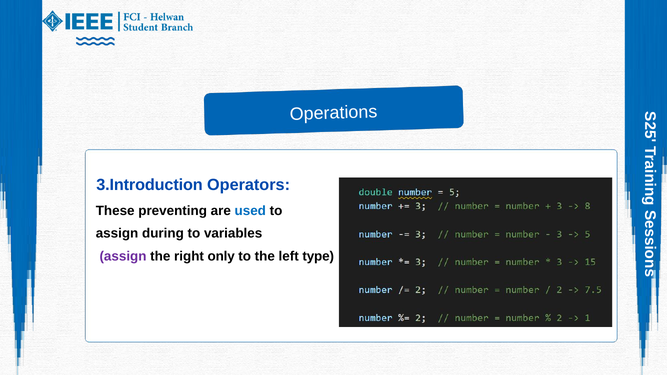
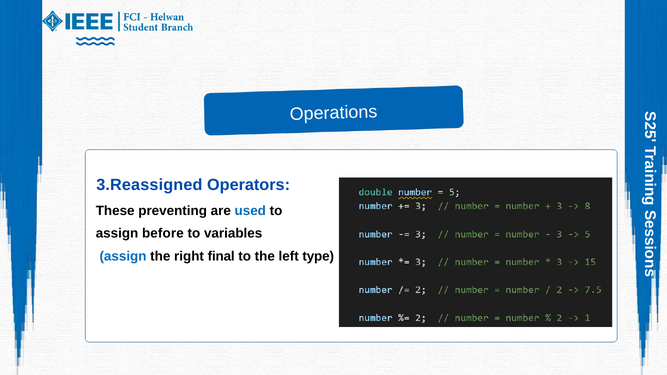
3.Introduction: 3.Introduction -> 3.Reassigned (149, 185)
during: during -> before (163, 234)
assign colour: purple -> blue (123, 256)
only: only -> final (221, 256)
